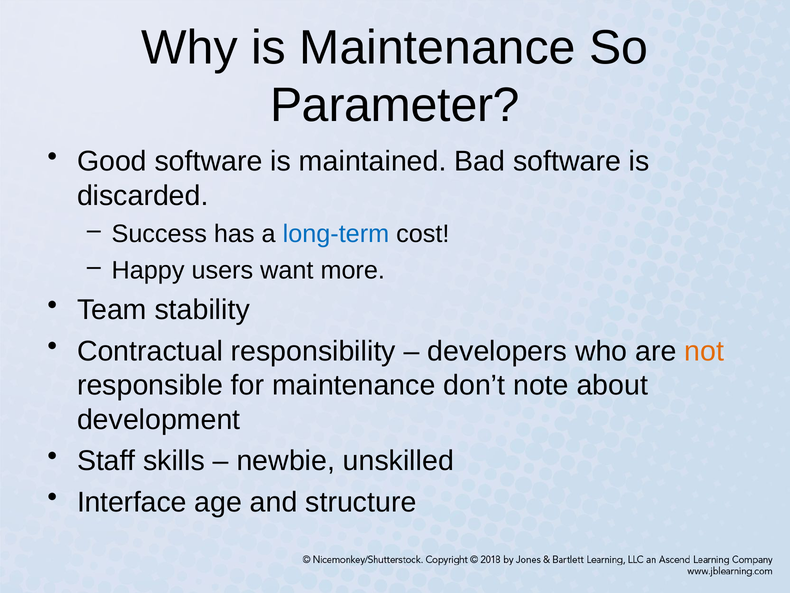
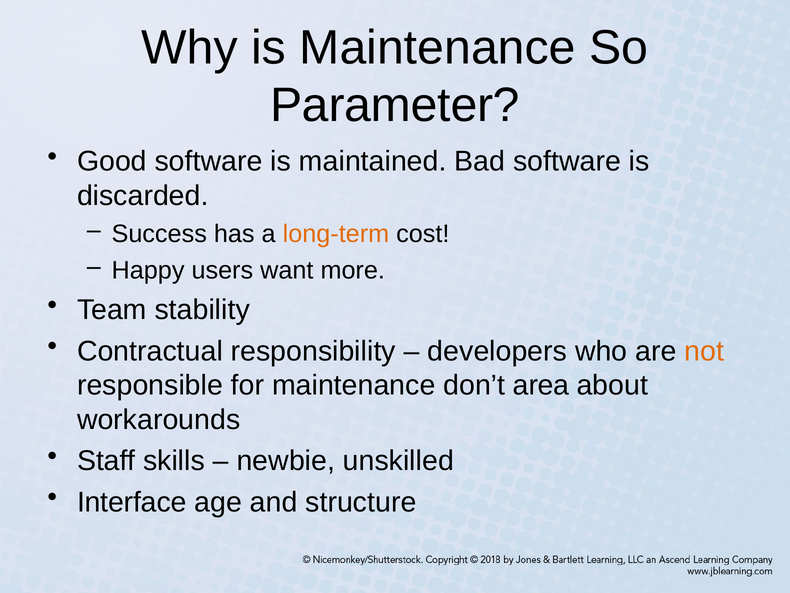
long-term colour: blue -> orange (336, 234)
note: note -> area (541, 385)
development: development -> workarounds (159, 419)
